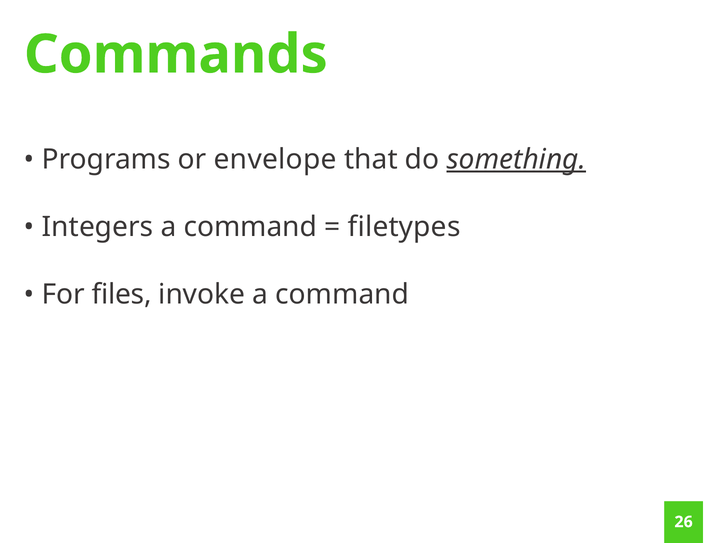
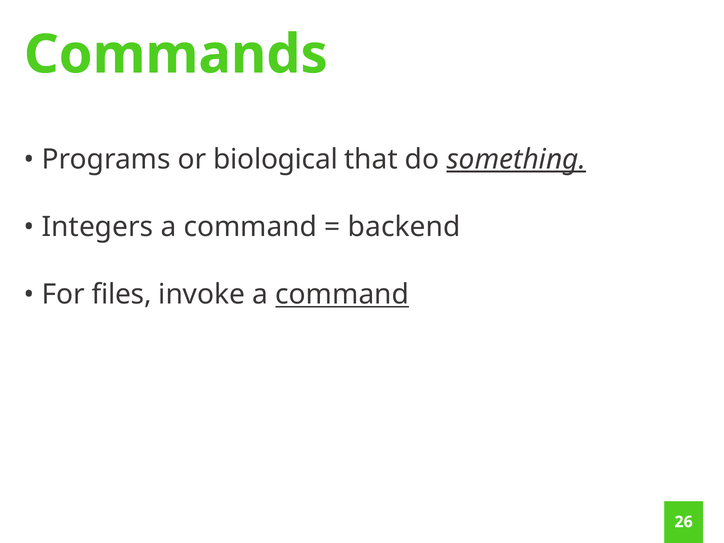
envelope: envelope -> biological (276, 159)
filetypes: filetypes -> backend (404, 227)
command underline: none -> present (342, 295)
